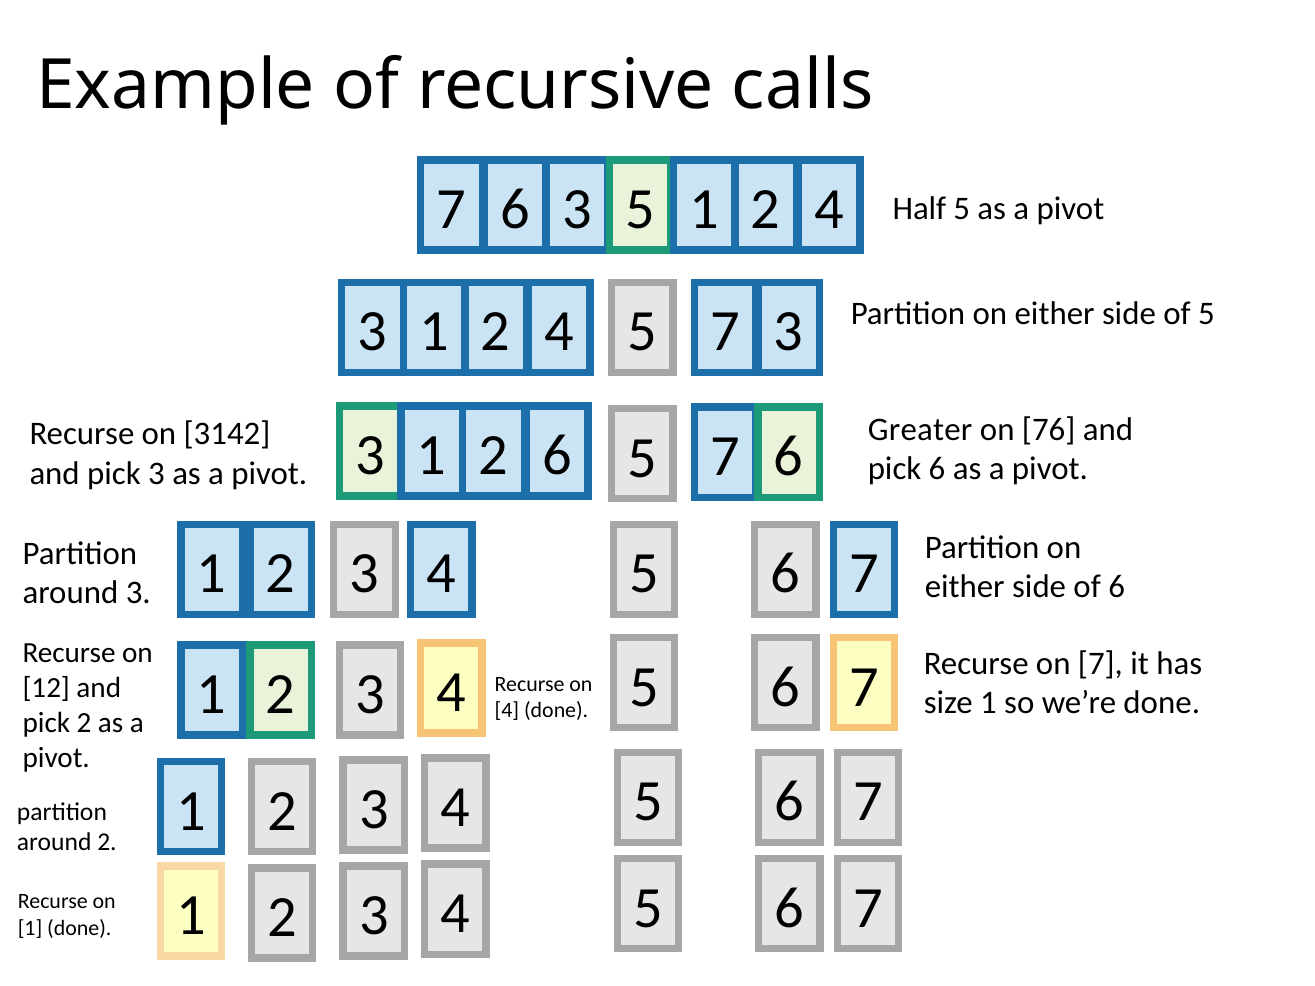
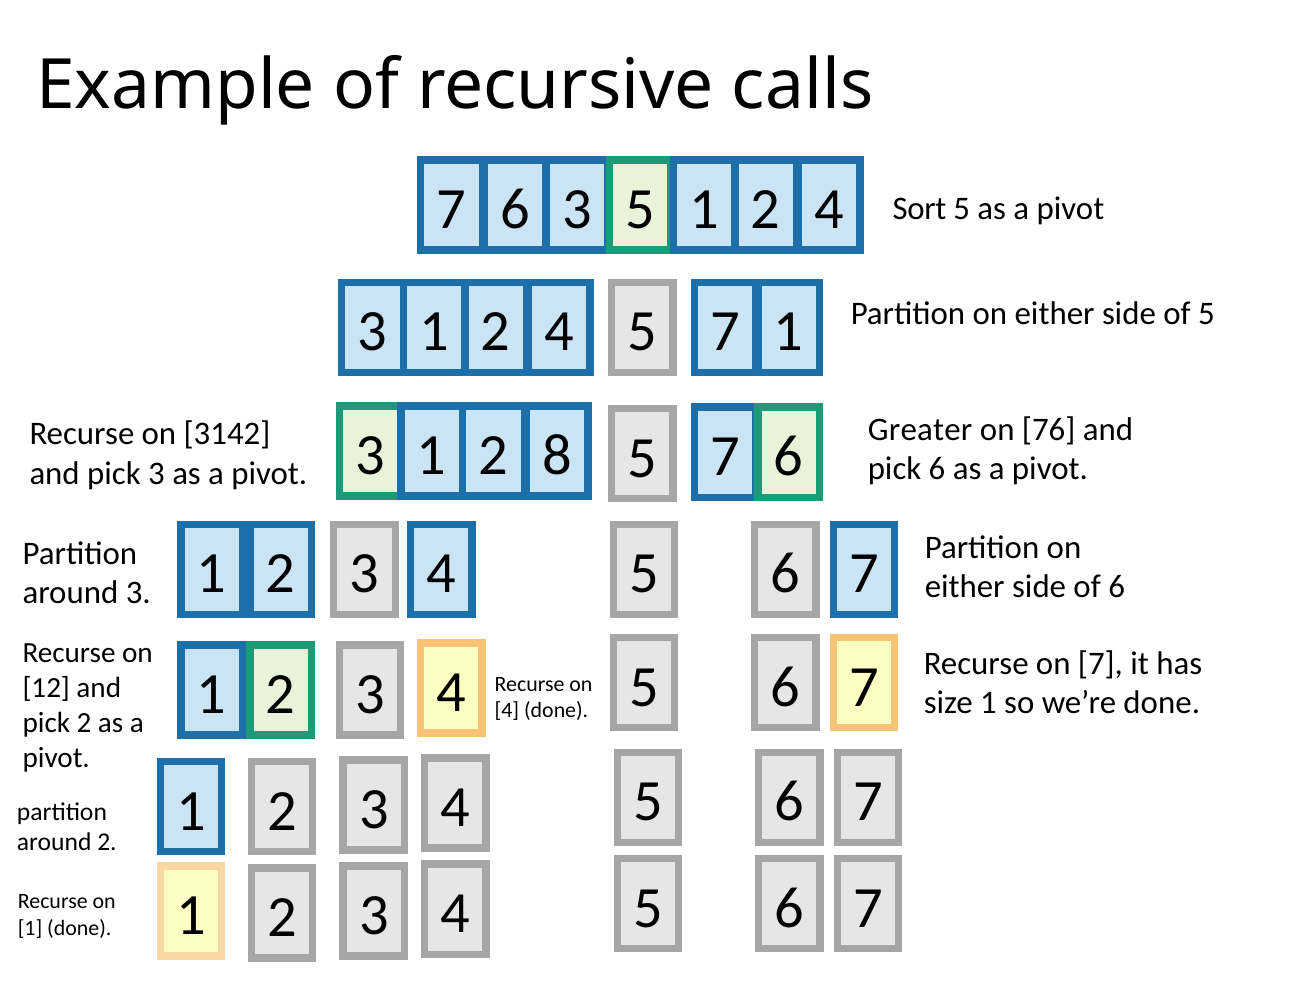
Half: Half -> Sort (919, 209)
7 3: 3 -> 1 (789, 332)
2 6: 6 -> 8 (557, 455)
